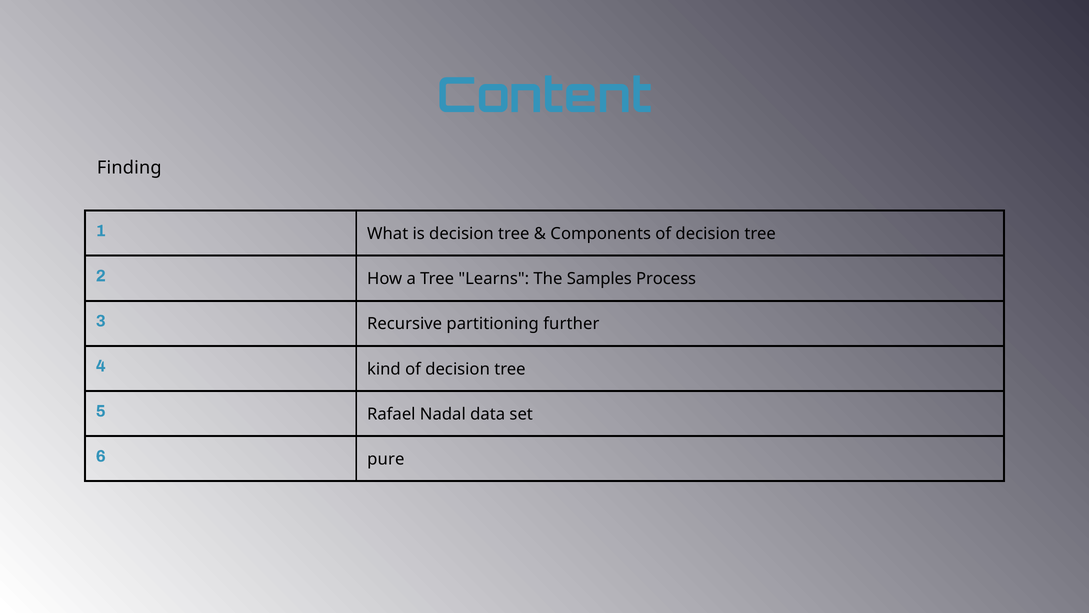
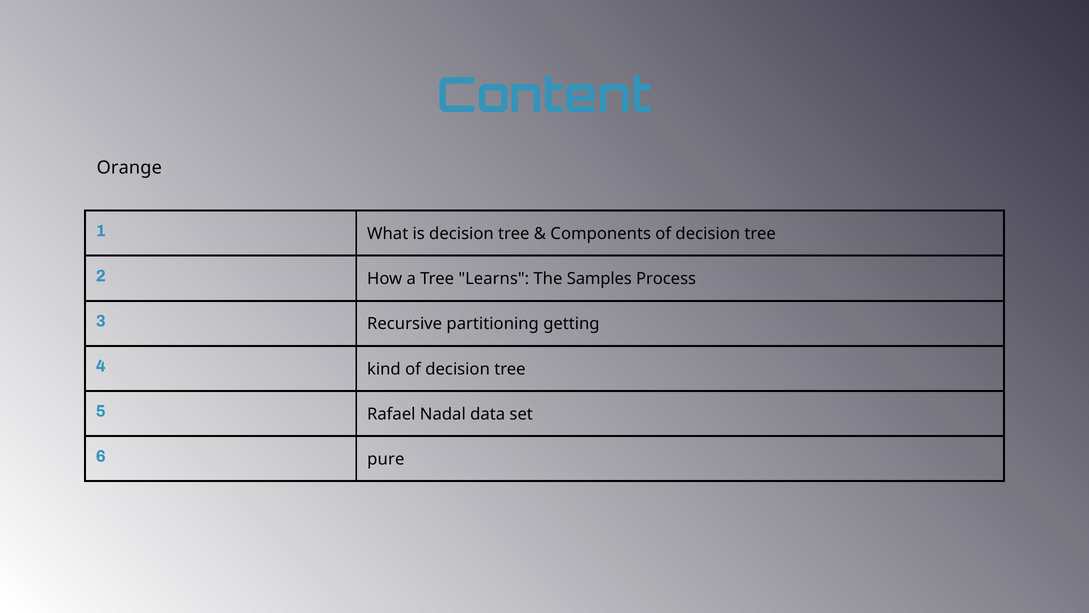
Finding: Finding -> Orange (129, 168)
further: further -> getting (571, 324)
